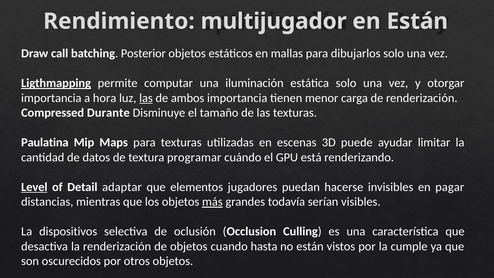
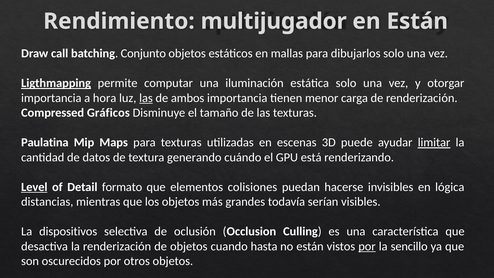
Posterior: Posterior -> Conjunto (143, 54)
Durante: Durante -> Gráficos (108, 113)
limitar underline: none -> present (434, 142)
programar: programar -> generando (194, 157)
adaptar: adaptar -> formato (122, 187)
jugadores: jugadores -> colisiones (252, 187)
pagar: pagar -> lógica (450, 187)
más underline: present -> none (212, 202)
por underline: none -> present (367, 246)
cumple: cumple -> sencillo (409, 246)
